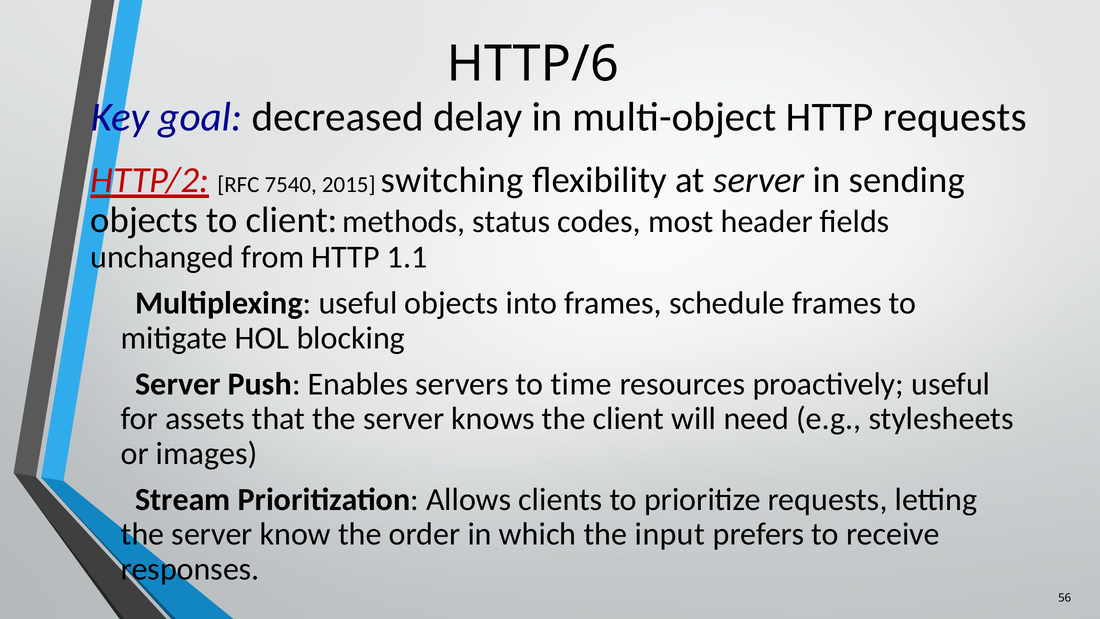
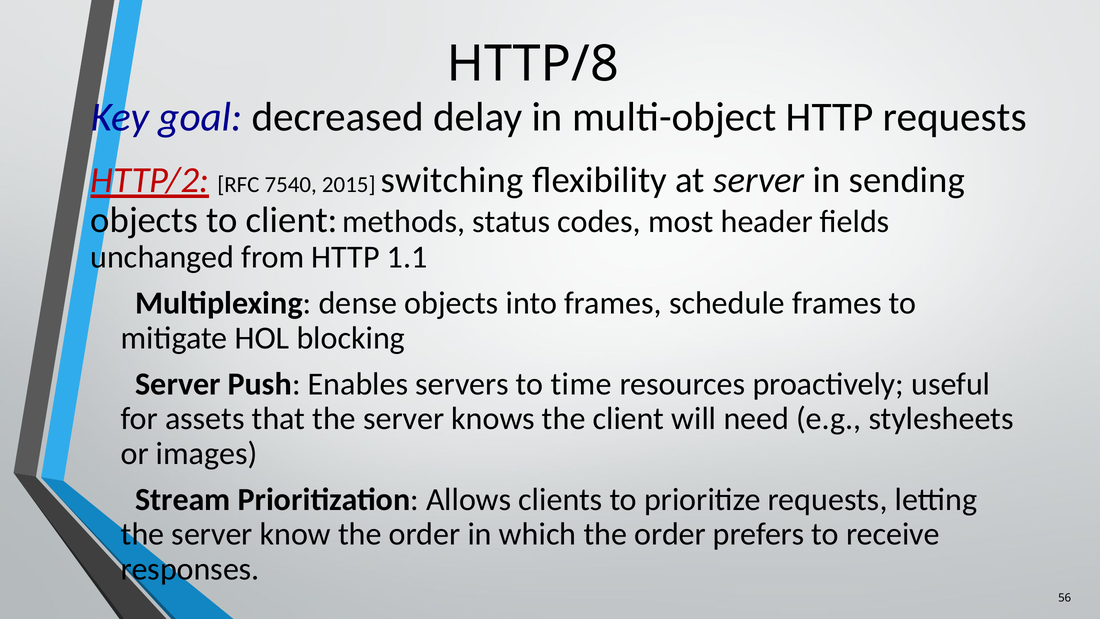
HTTP/6: HTTP/6 -> HTTP/8 (533, 64)
useful: useful -> dense (358, 303)
which the input: input -> order (670, 534)
